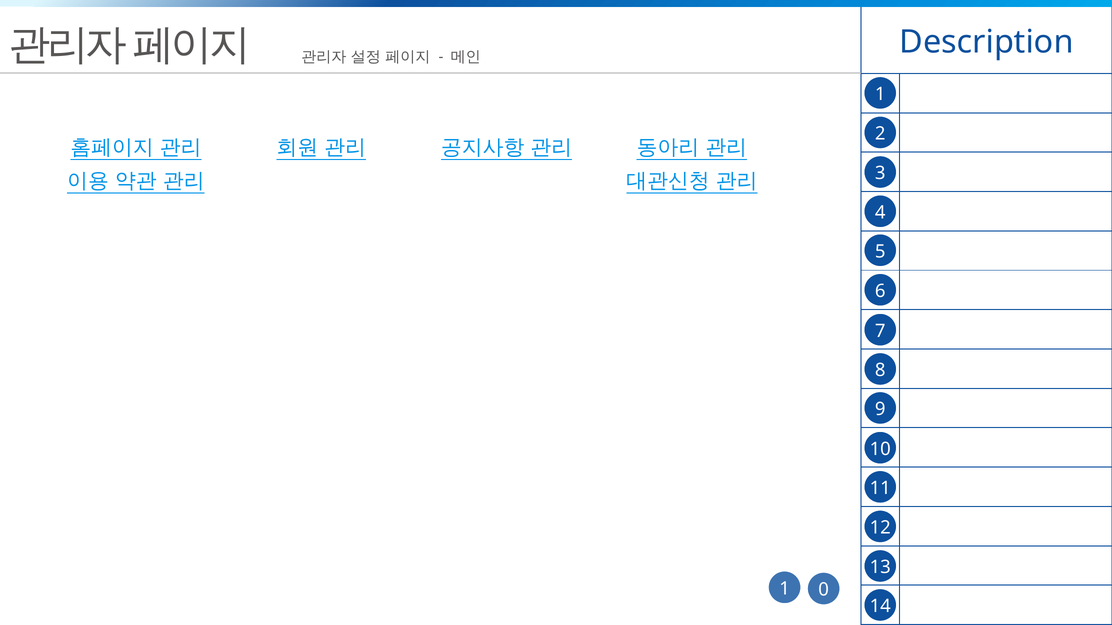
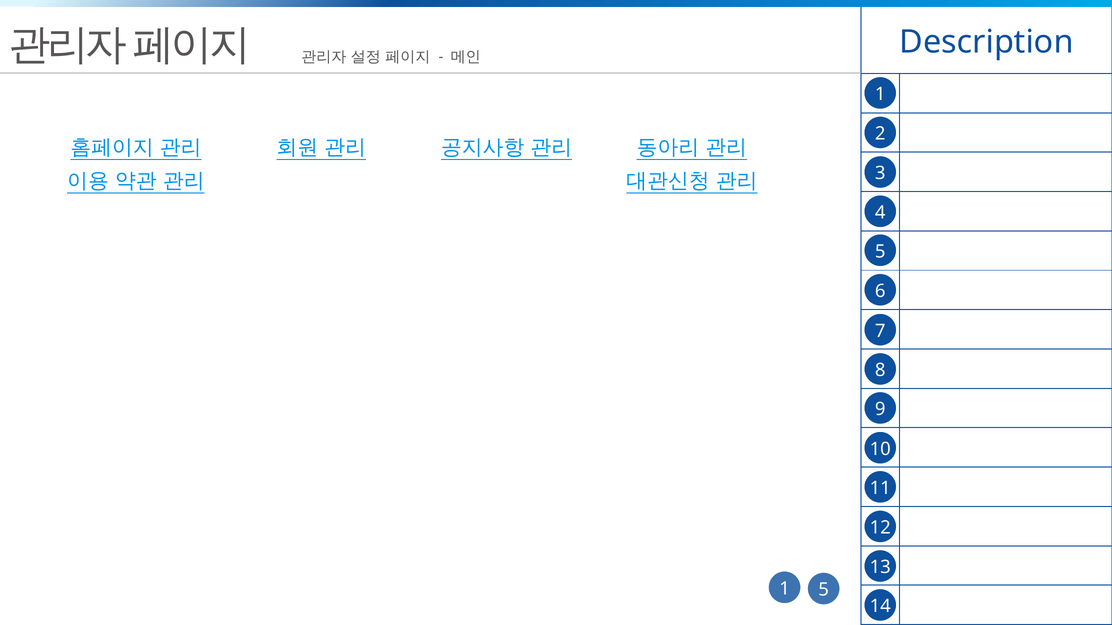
1 0: 0 -> 5 (824, 590)
